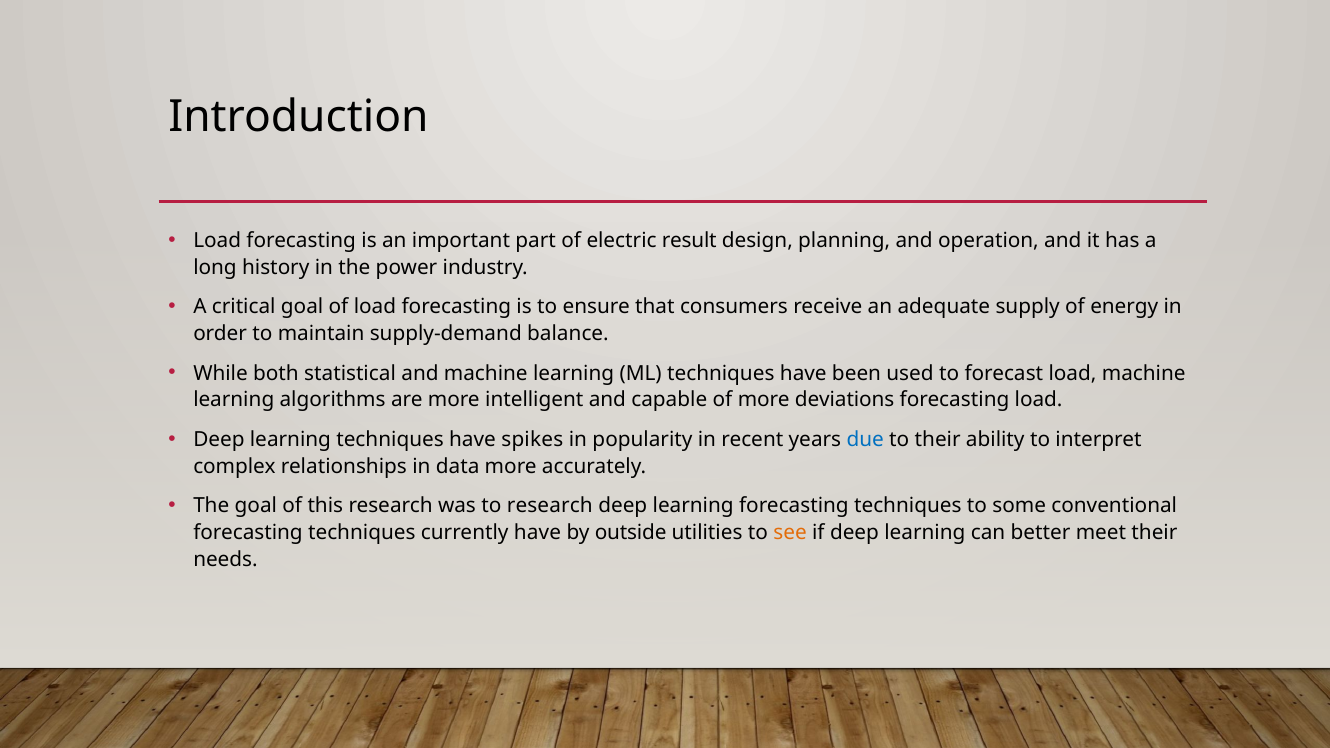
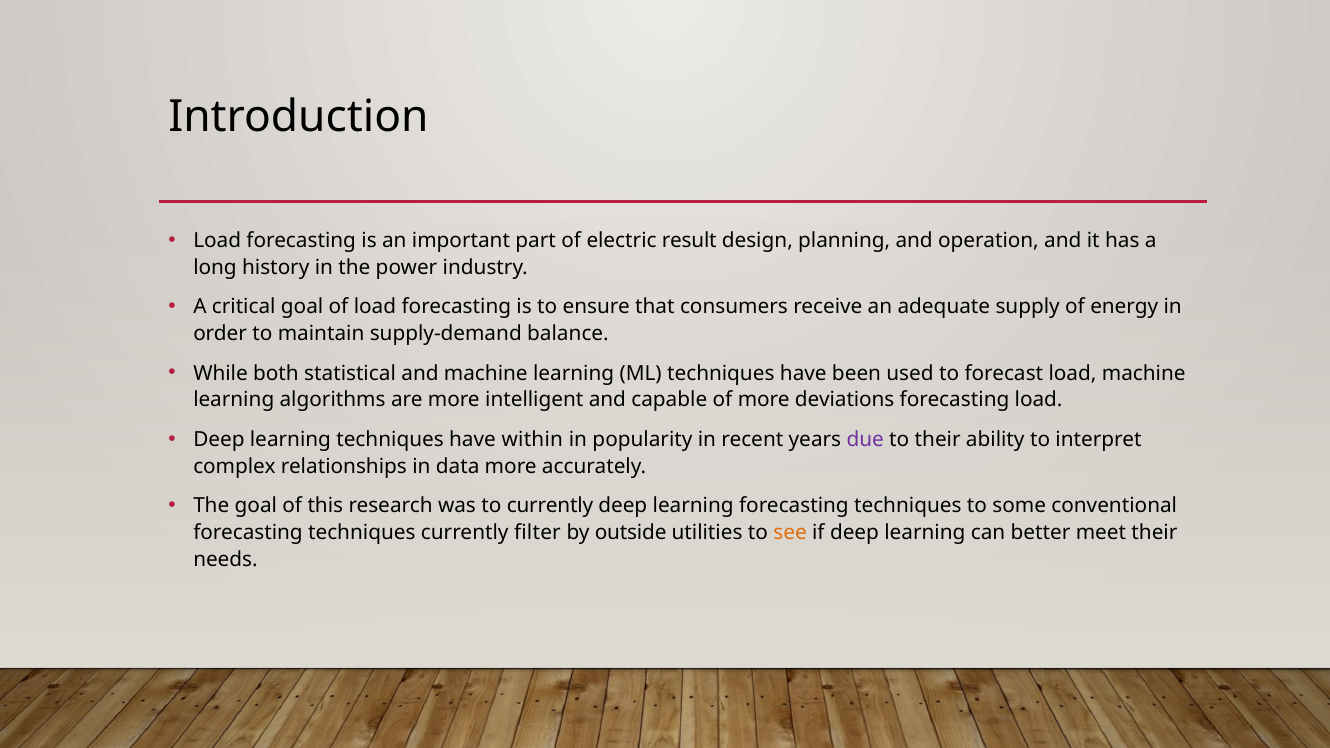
spikes: spikes -> within (532, 440)
due colour: blue -> purple (865, 440)
to research: research -> currently (550, 506)
currently have: have -> filter (537, 533)
